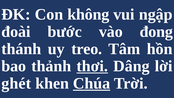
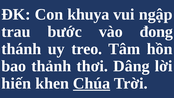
không: không -> khuya (88, 14)
đoài: đoài -> trau (16, 32)
thơi underline: present -> none (92, 66)
ghét: ghét -> hiến (16, 83)
